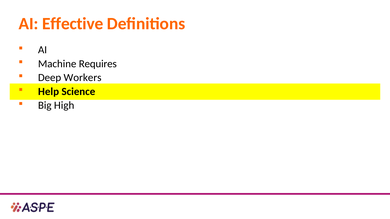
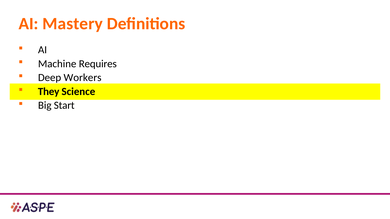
Effective: Effective -> Mastery (73, 24)
Help: Help -> They (49, 92)
High: High -> Start (64, 106)
